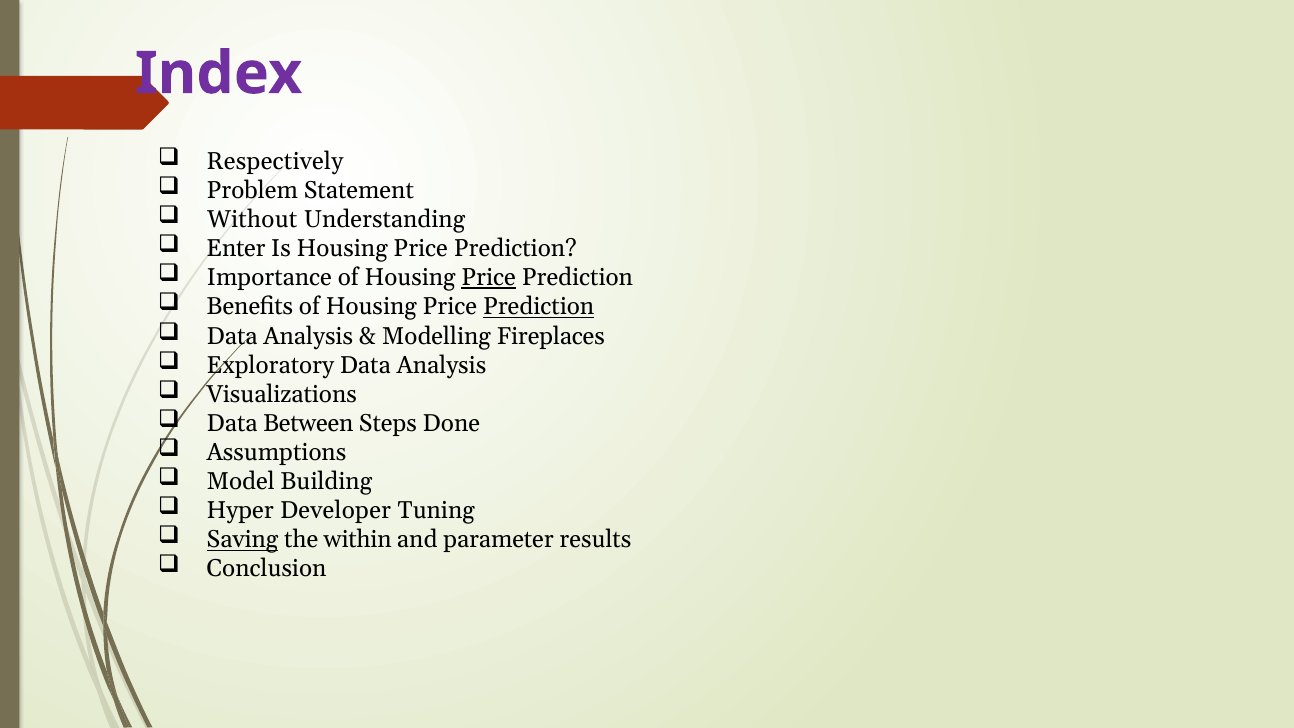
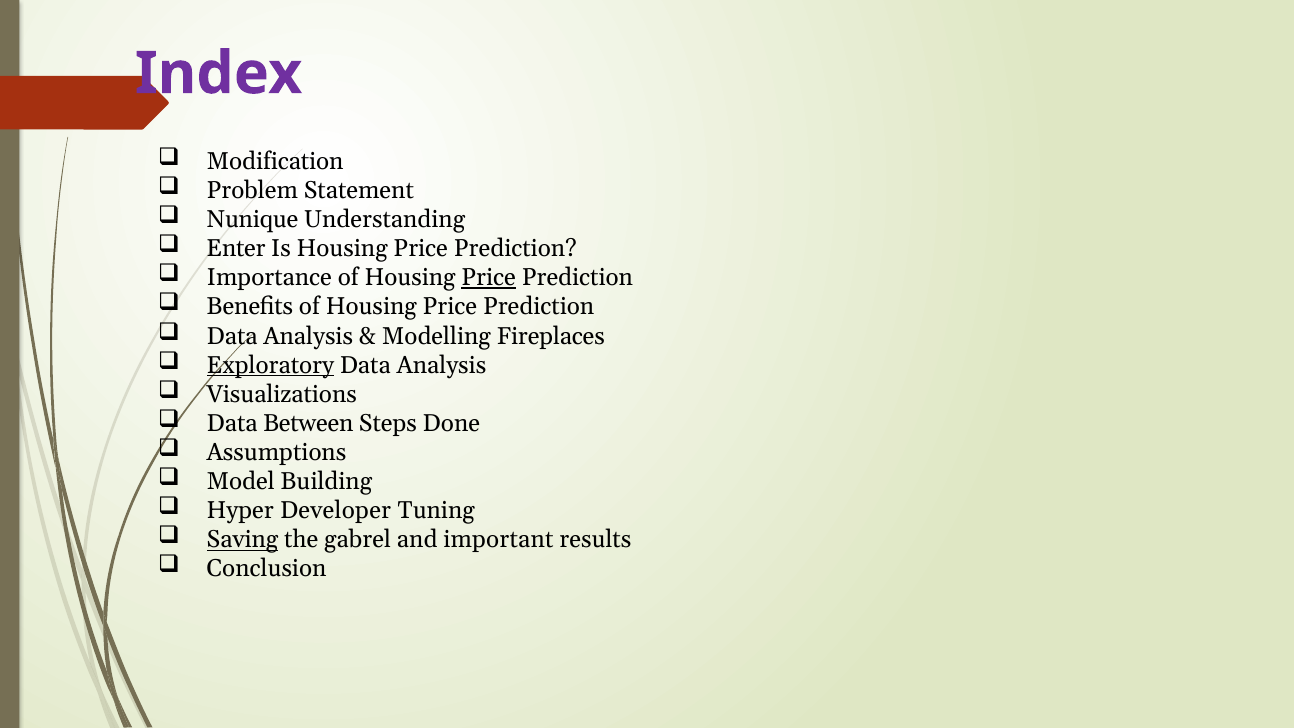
Respectively: Respectively -> Modification (275, 161)
Without: Without -> Nunique (253, 219)
Prediction underline: present -> none (539, 307)
Exploratory underline: none -> present (270, 365)
within: within -> gabrel (358, 540)
parameter: parameter -> important (498, 540)
